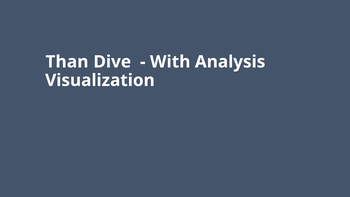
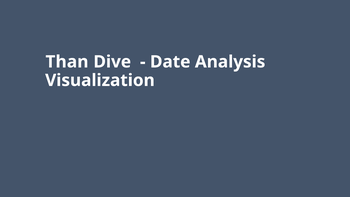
With: With -> Date (170, 62)
